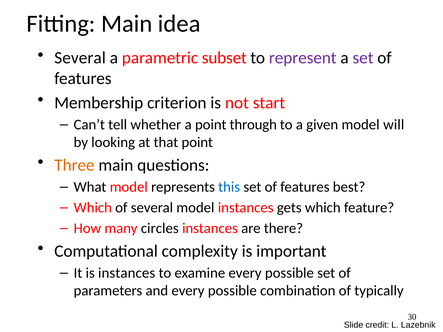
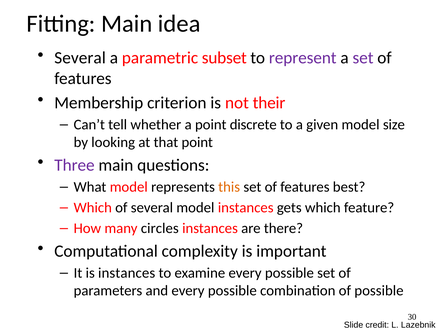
start: start -> their (269, 103)
through: through -> discrete (253, 125)
will: will -> size (394, 125)
Three colour: orange -> purple (74, 165)
this colour: blue -> orange (229, 187)
of typically: typically -> possible (379, 291)
